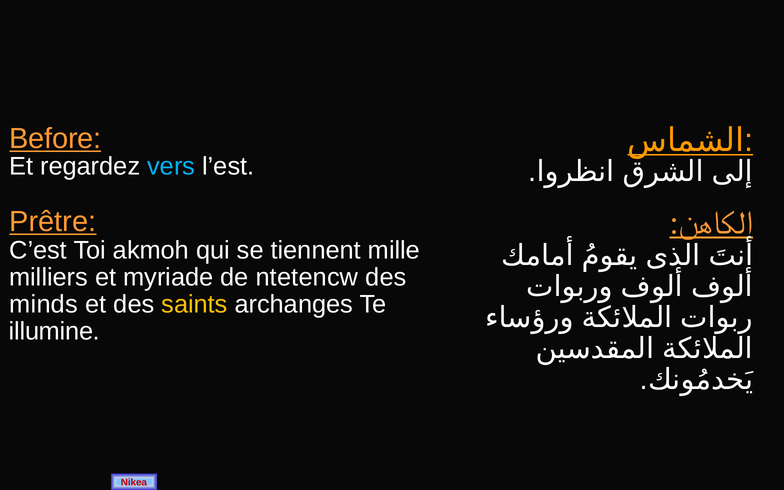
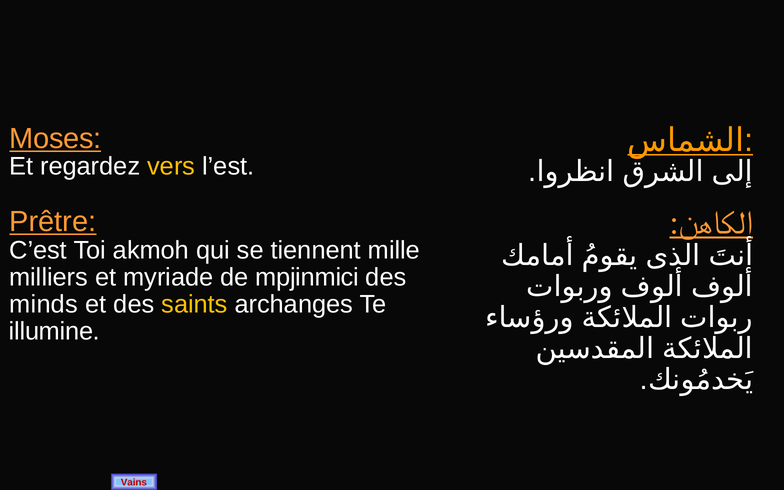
Before: Before -> Moses (55, 139)
vers colour: light blue -> yellow (171, 166)
ntetencw: ntetencw -> mpjinmici (307, 277)
Nikea: Nikea -> Vains (134, 482)
